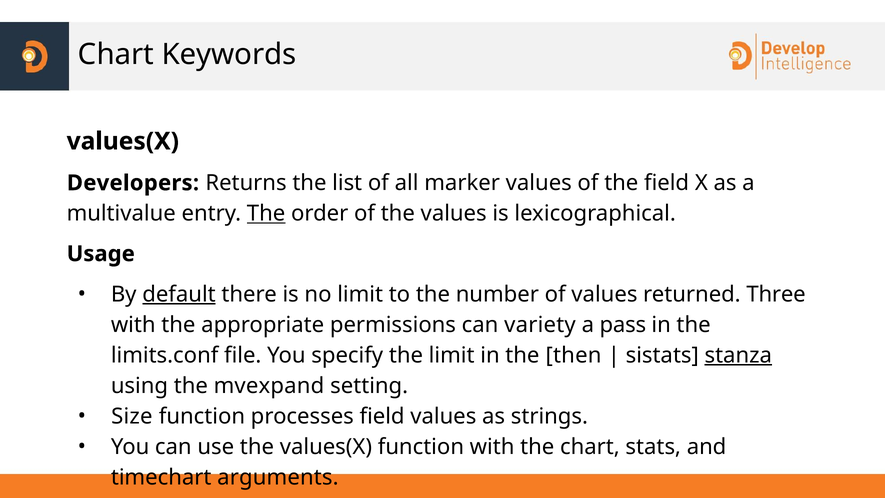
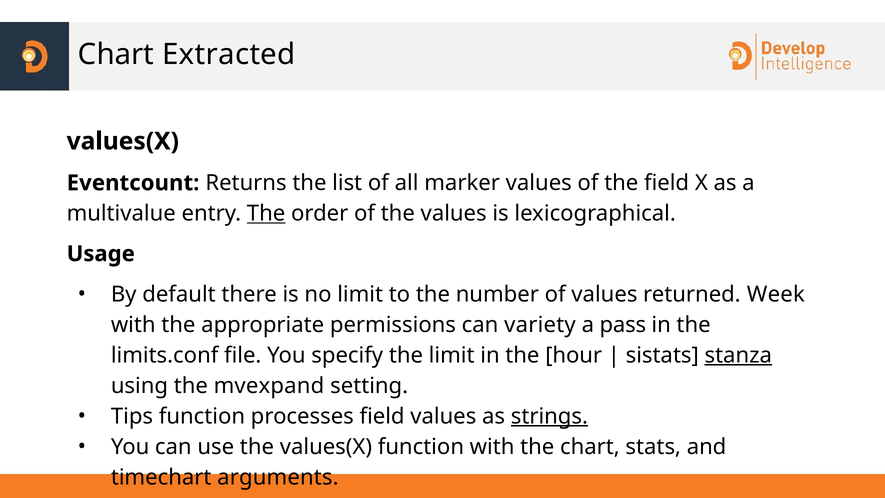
Keywords: Keywords -> Extracted (229, 54)
Developers: Developers -> Eventcount (133, 183)
default underline: present -> none (179, 294)
Three: Three -> Week (776, 294)
then: then -> hour (574, 355)
Size: Size -> Tips (132, 416)
strings underline: none -> present (549, 416)
